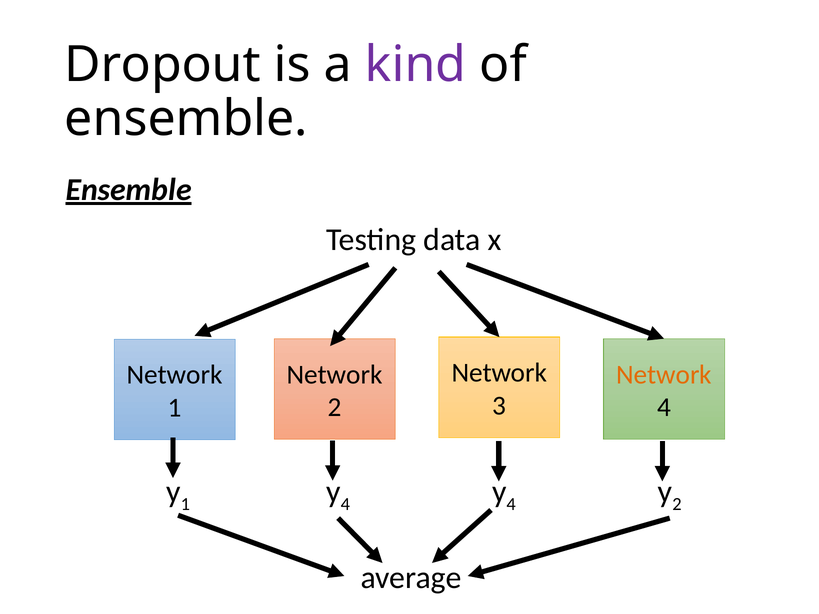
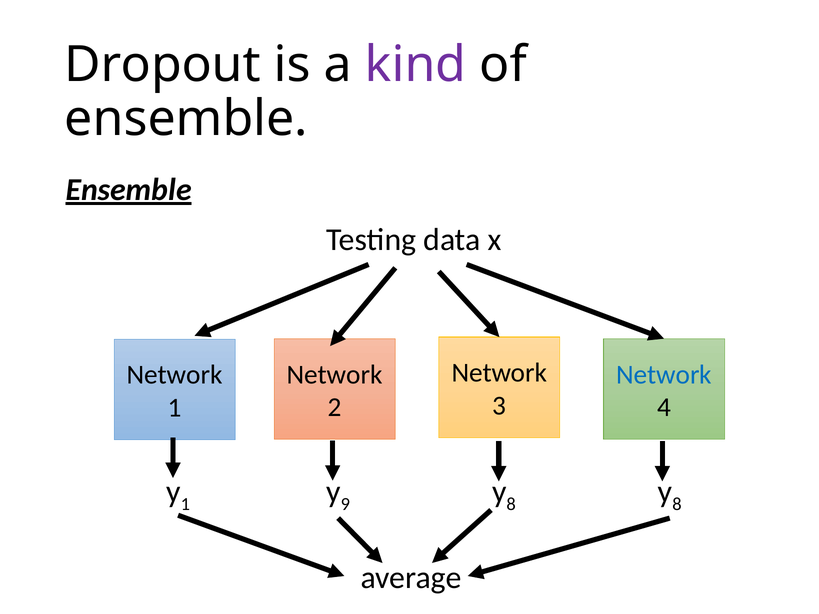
Network colour: orange -> blue (664, 375)
4: 4 -> 9 (345, 505)
4: 4 -> 8 (511, 505)
2: 2 -> 8 (677, 505)
